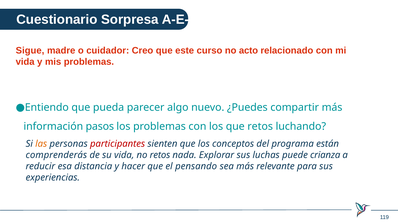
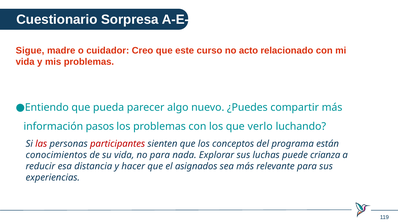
que retos: retos -> verlo (260, 126)
las colour: orange -> red (41, 144)
comprenderás: comprenderás -> conocimientos (56, 155)
no retos: retos -> para (160, 155)
pensando: pensando -> asignados (196, 166)
